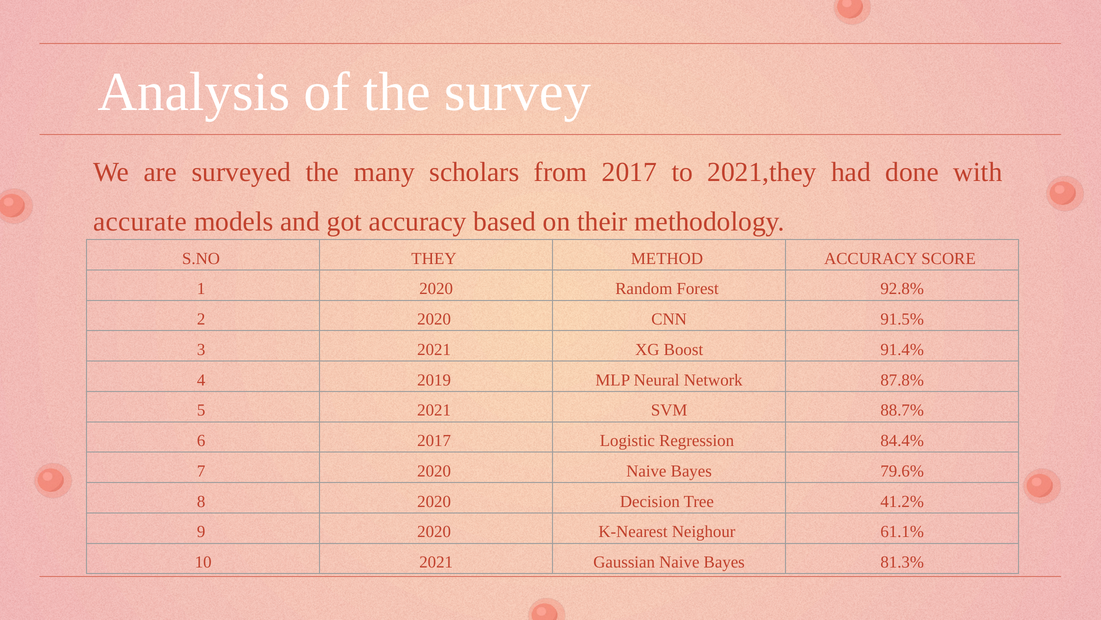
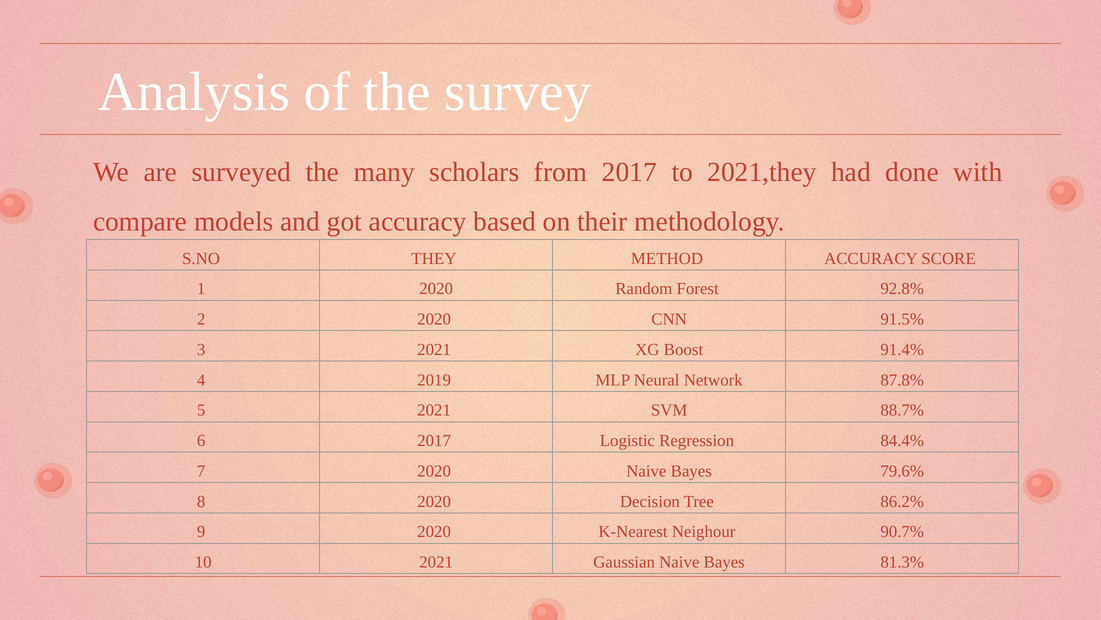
accurate: accurate -> compare (140, 222)
41.2%: 41.2% -> 86.2% (902, 501)
61.1%: 61.1% -> 90.7% (902, 531)
